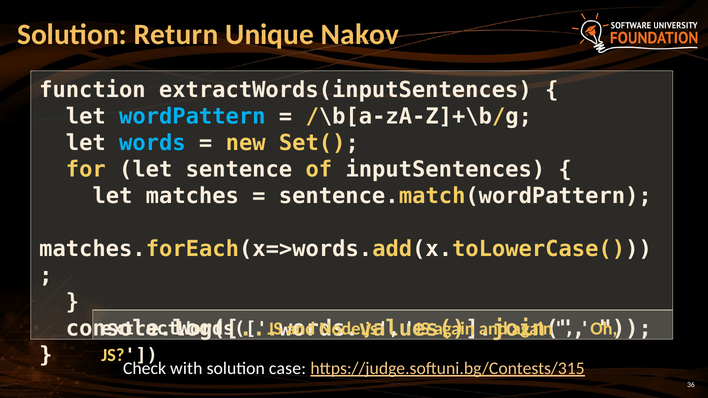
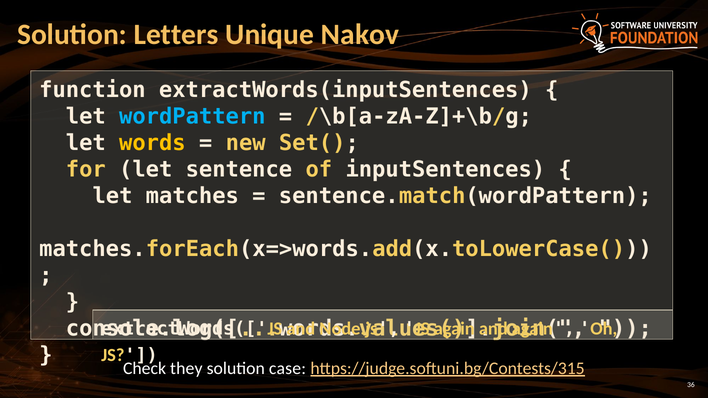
Return: Return -> Letters (176, 34)
words colour: light blue -> yellow (152, 143)
with: with -> they (186, 369)
